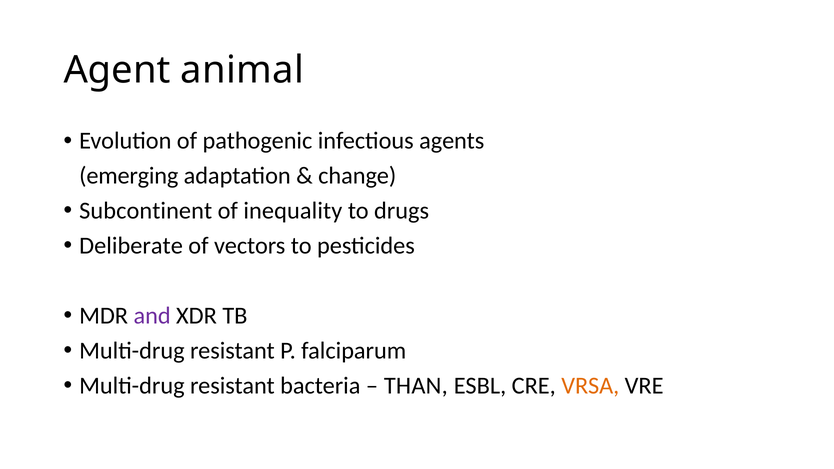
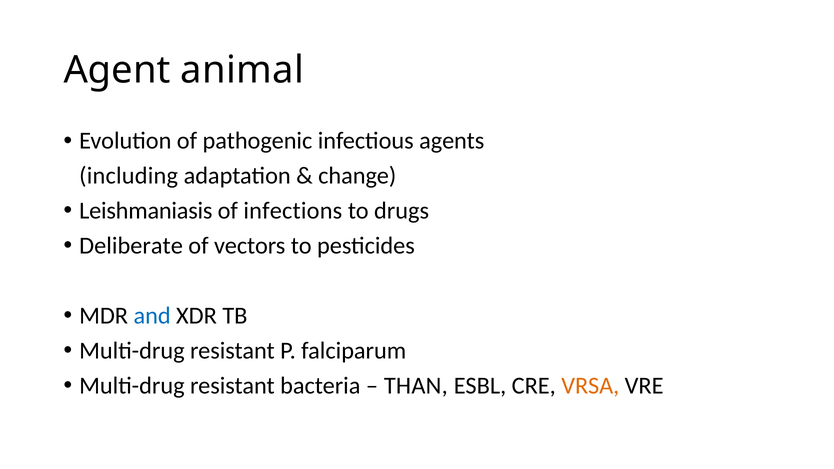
emerging: emerging -> including (129, 176)
Subcontinent: Subcontinent -> Leishmaniasis (146, 211)
inequality: inequality -> infections (293, 211)
and colour: purple -> blue (152, 316)
